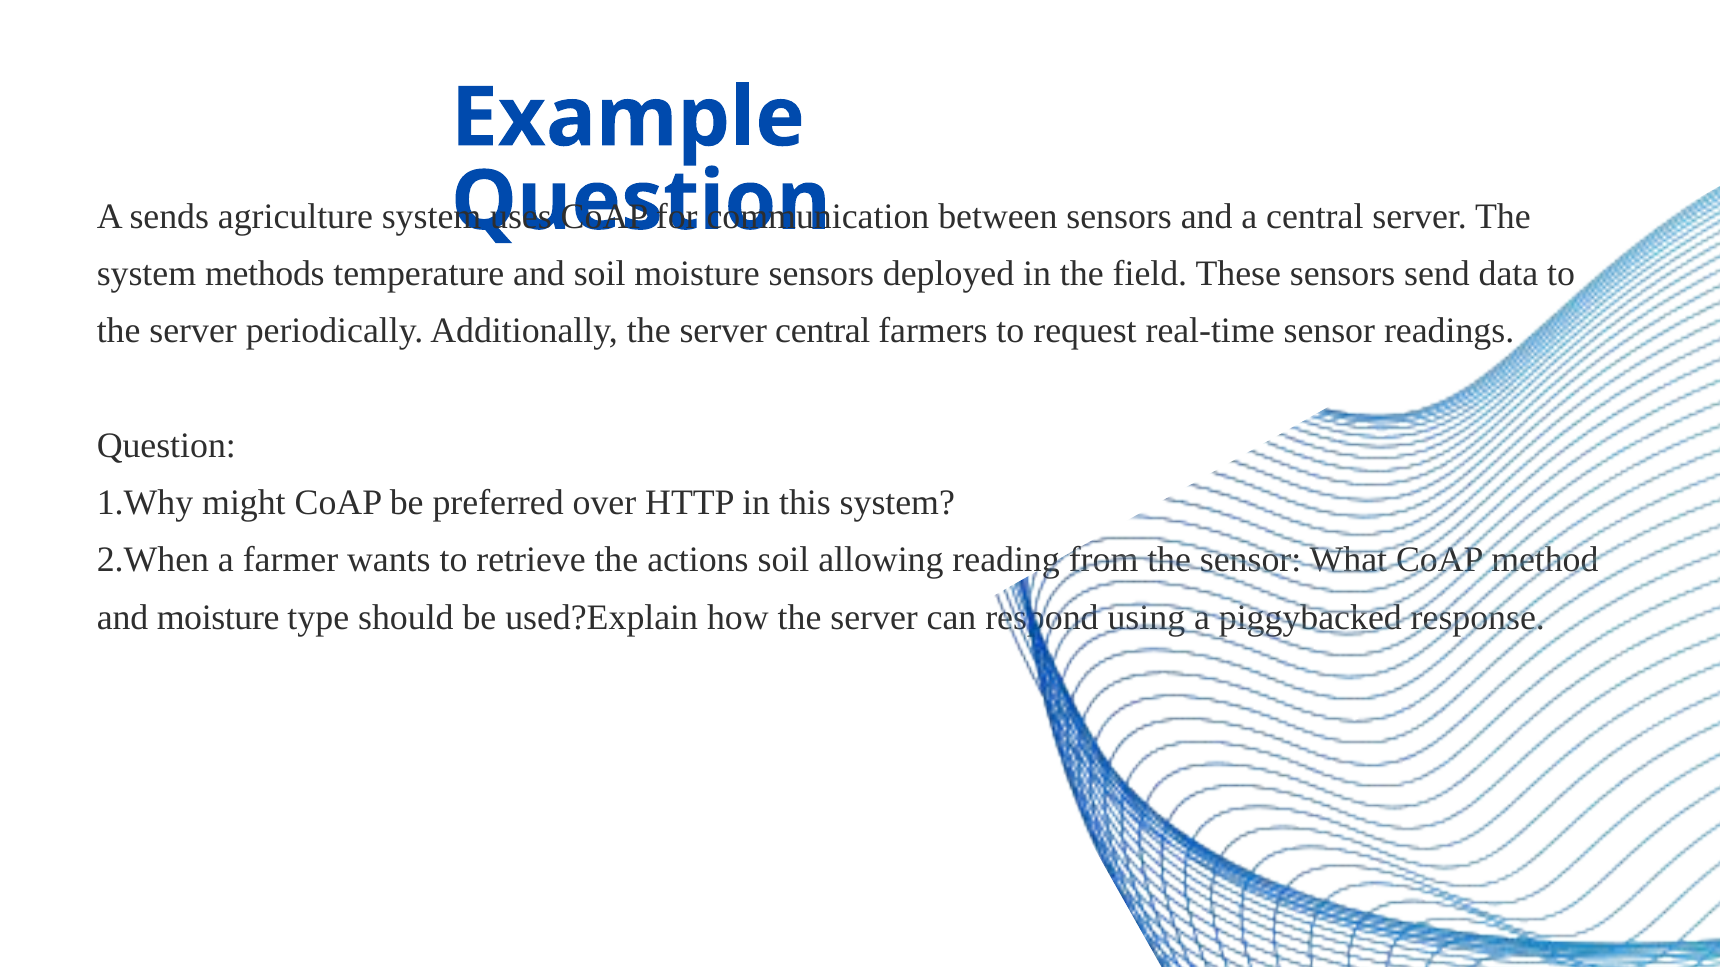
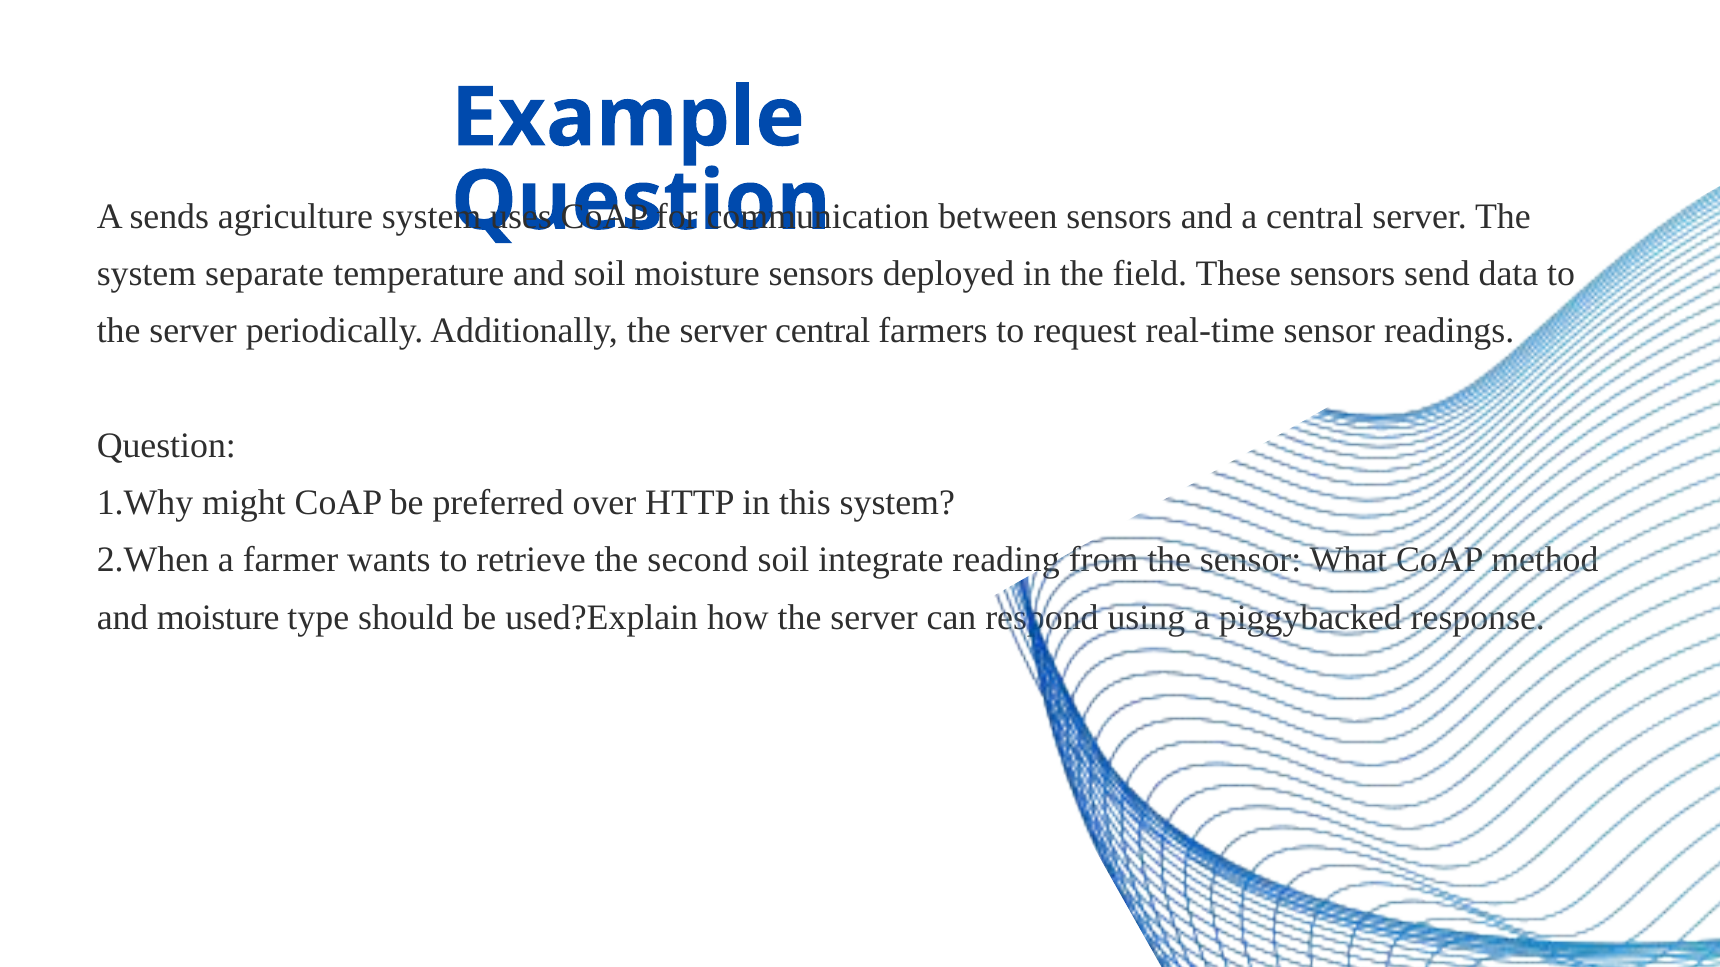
methods: methods -> separate (265, 274)
actions: actions -> second (698, 560)
allowing: allowing -> integrate (881, 560)
